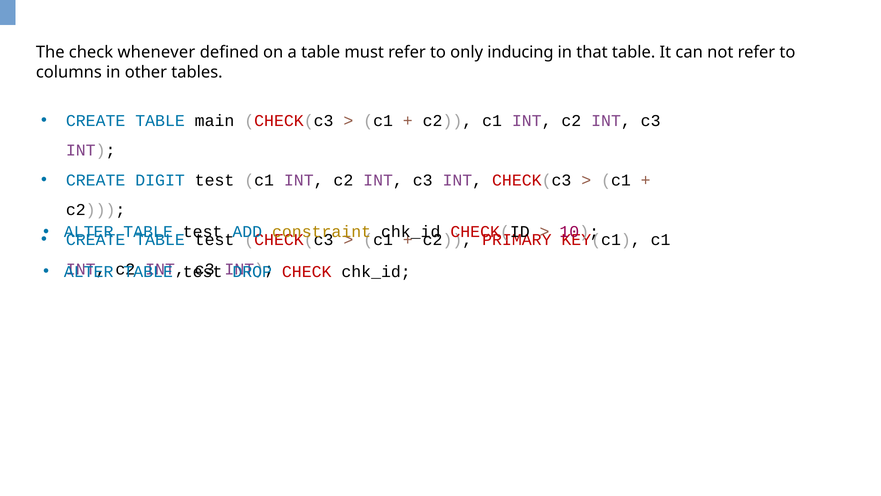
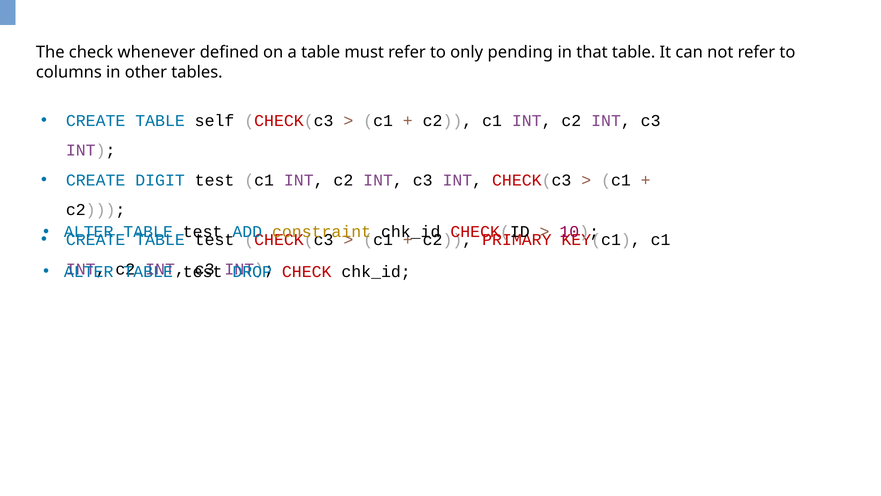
inducing: inducing -> pending (520, 52)
main: main -> self (215, 121)
